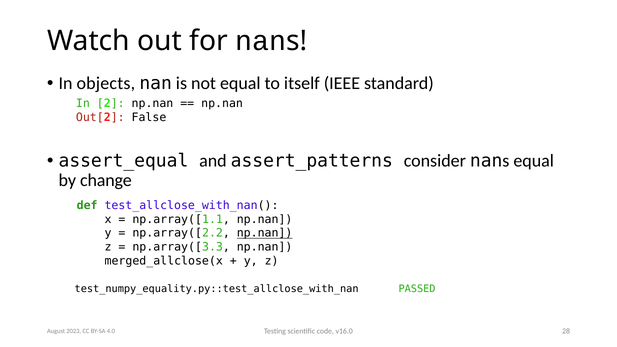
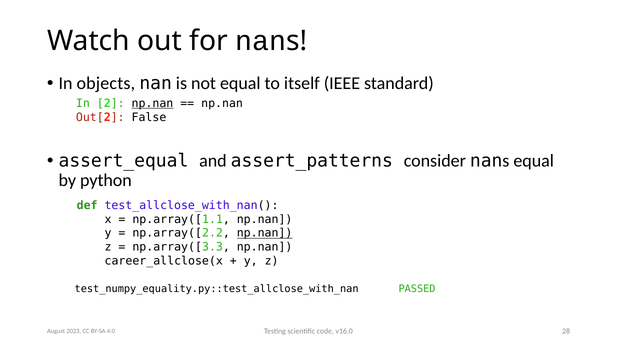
np.nan underline: none -> present (152, 103)
change: change -> python (106, 180)
merged_allclose(x: merged_allclose(x -> career_allclose(x (164, 261)
